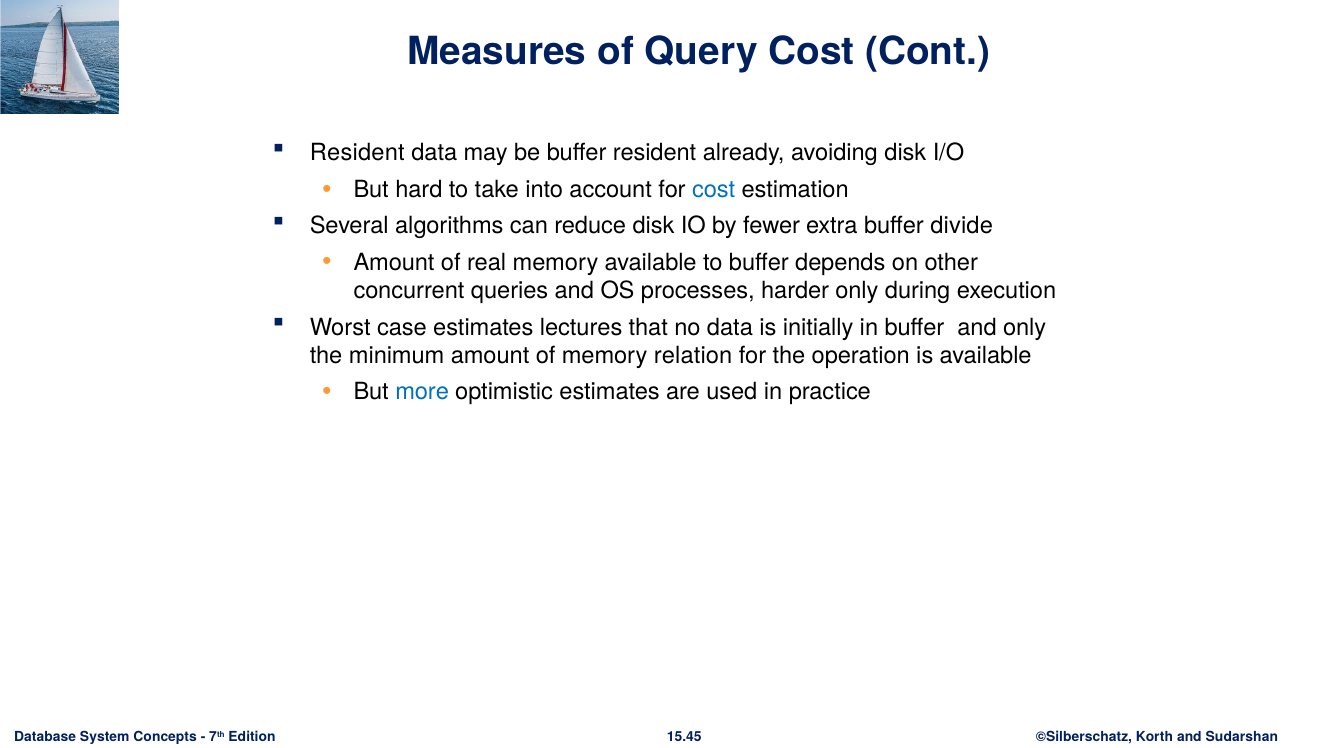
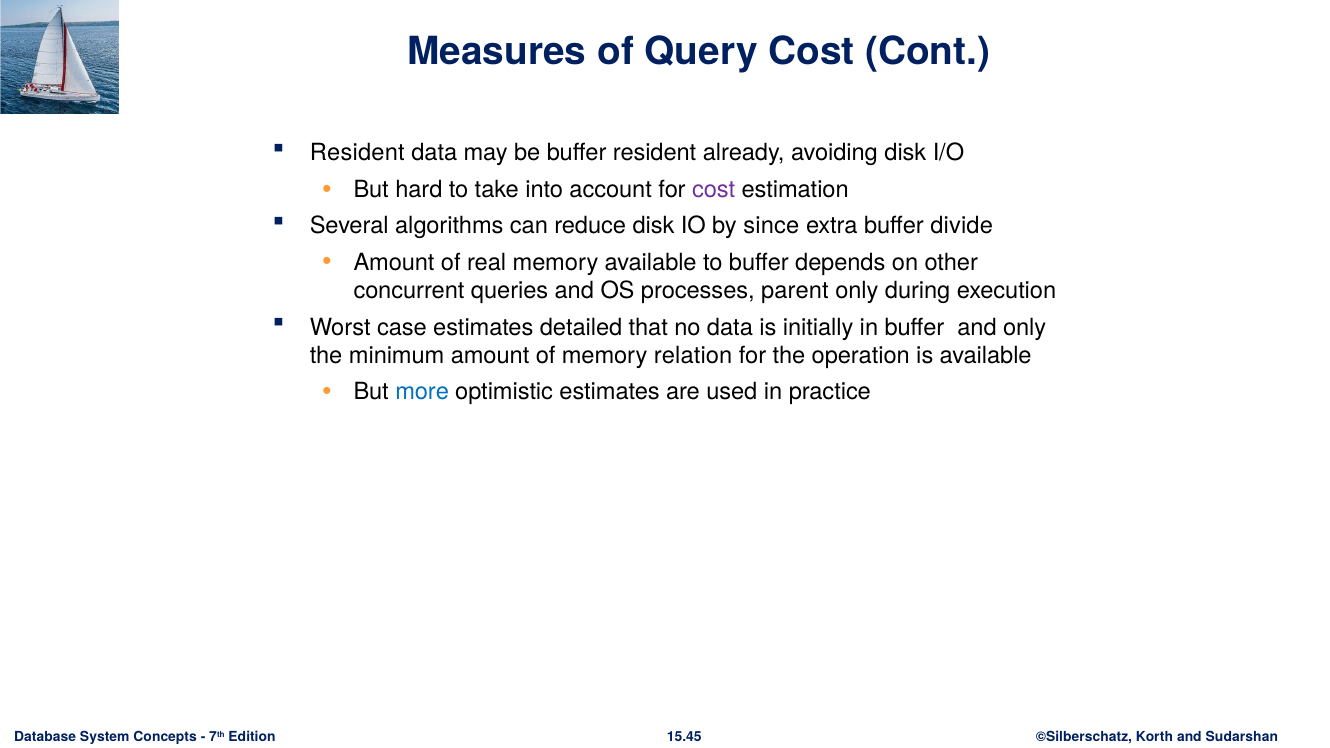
cost colour: blue -> purple (714, 190)
fewer: fewer -> since (771, 226)
harder: harder -> parent (795, 291)
lectures: lectures -> detailed (581, 327)
